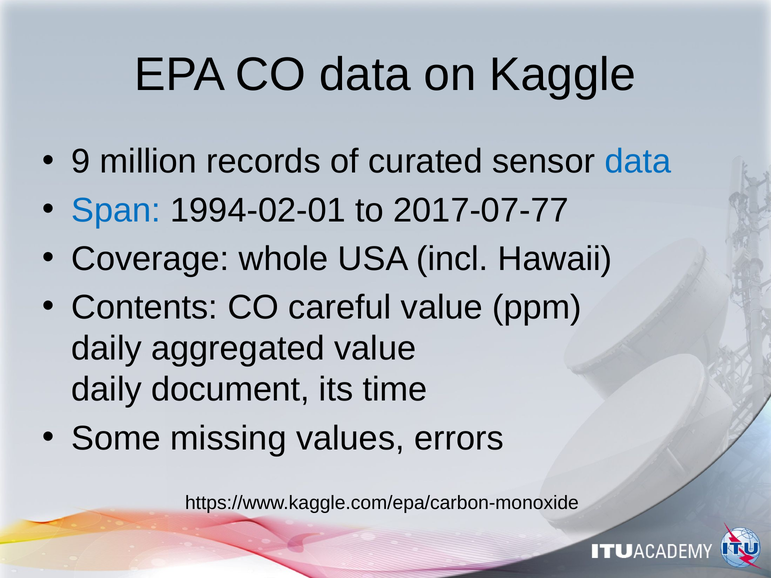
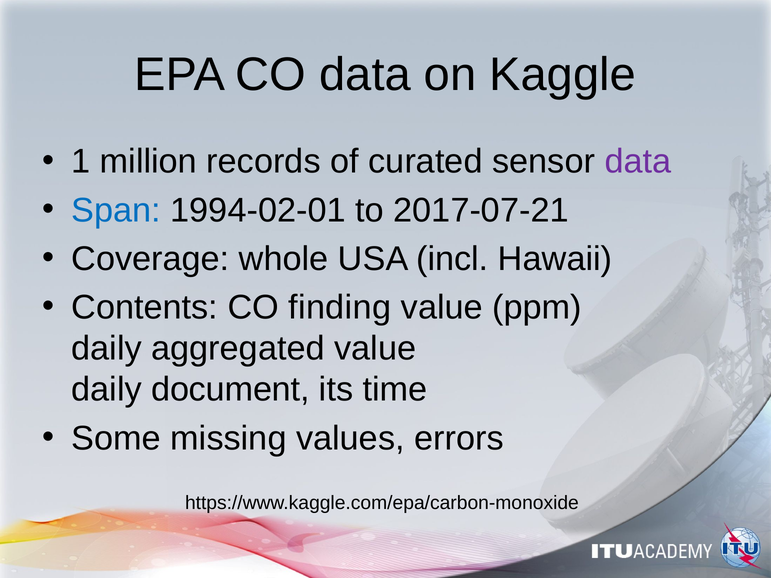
9: 9 -> 1 (81, 162)
data colour: blue -> purple (638, 162)
2017-07-77: 2017-07-77 -> 2017-07-21 (481, 210)
careful: careful -> finding (340, 308)
